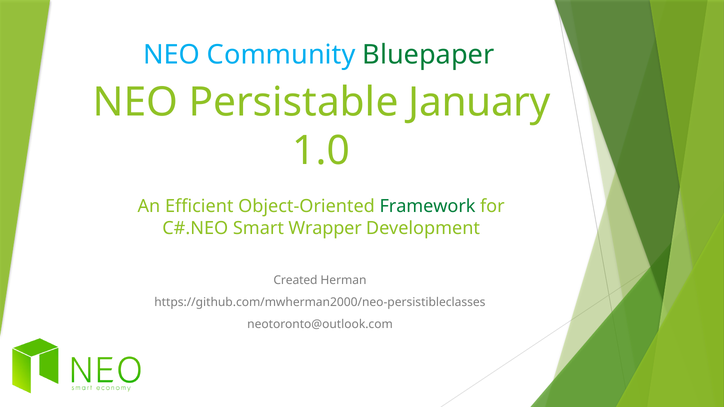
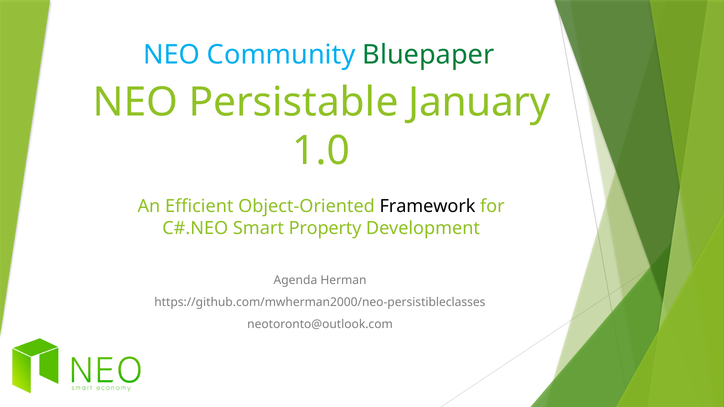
Framework colour: green -> black (427, 206)
Wrapper: Wrapper -> Property (325, 228)
Created: Created -> Agenda (295, 281)
